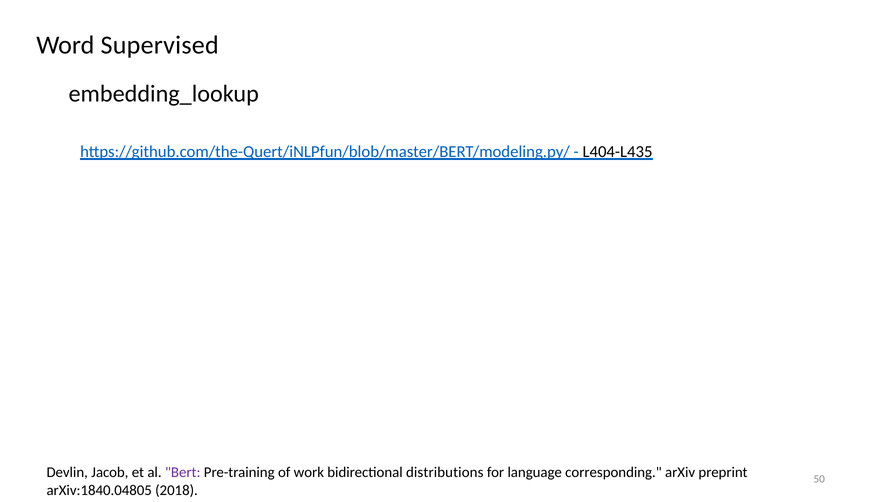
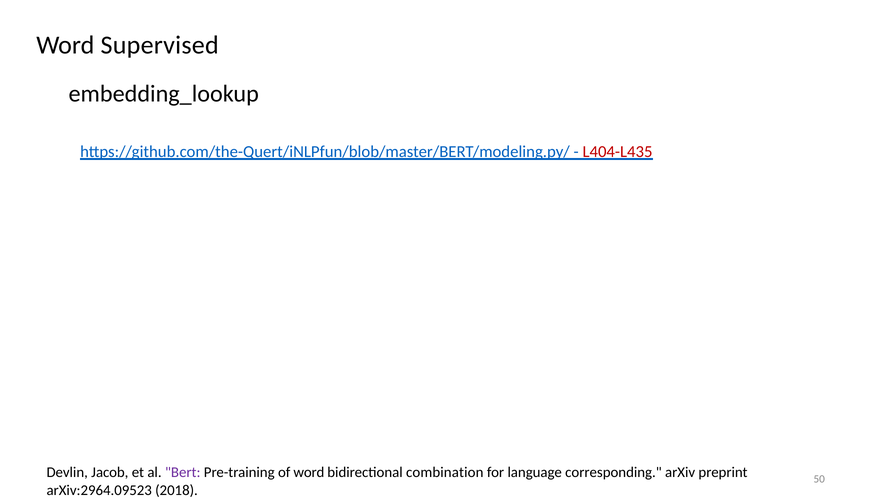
L404-L435 colour: black -> red (618, 152)
of work: work -> word (309, 473)
distributions: distributions -> combination (445, 473)
arXiv:1840.04805: arXiv:1840.04805 -> arXiv:2964.09523 (99, 491)
